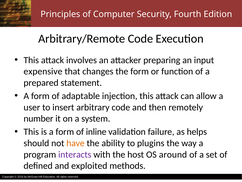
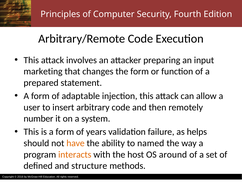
expensive: expensive -> marketing (43, 71)
inline: inline -> years (96, 132)
plugins: plugins -> named (151, 143)
interacts colour: purple -> orange (75, 154)
exploited: exploited -> structure (89, 165)
